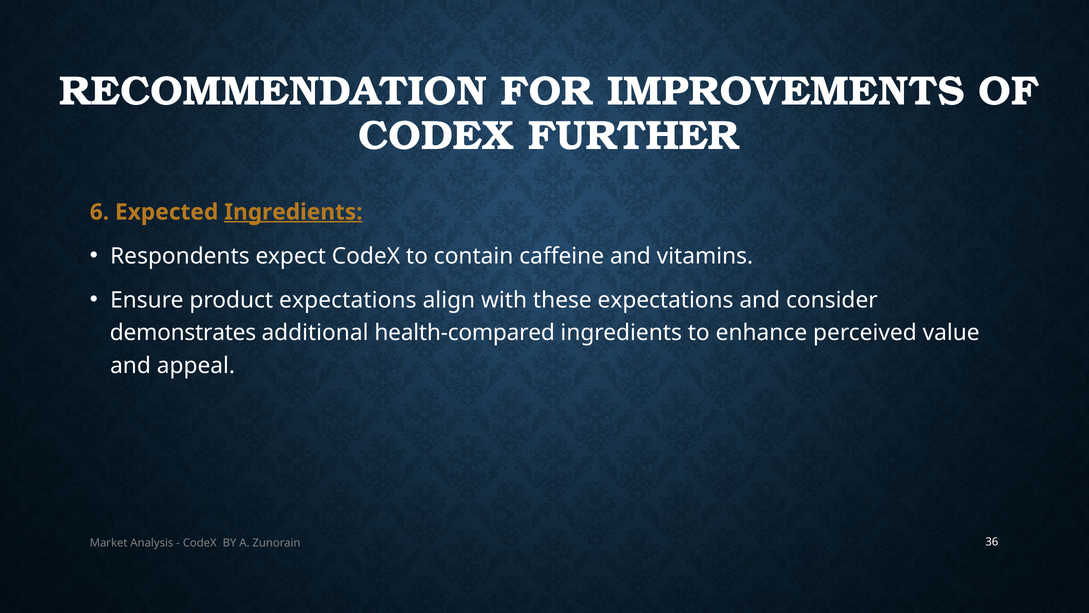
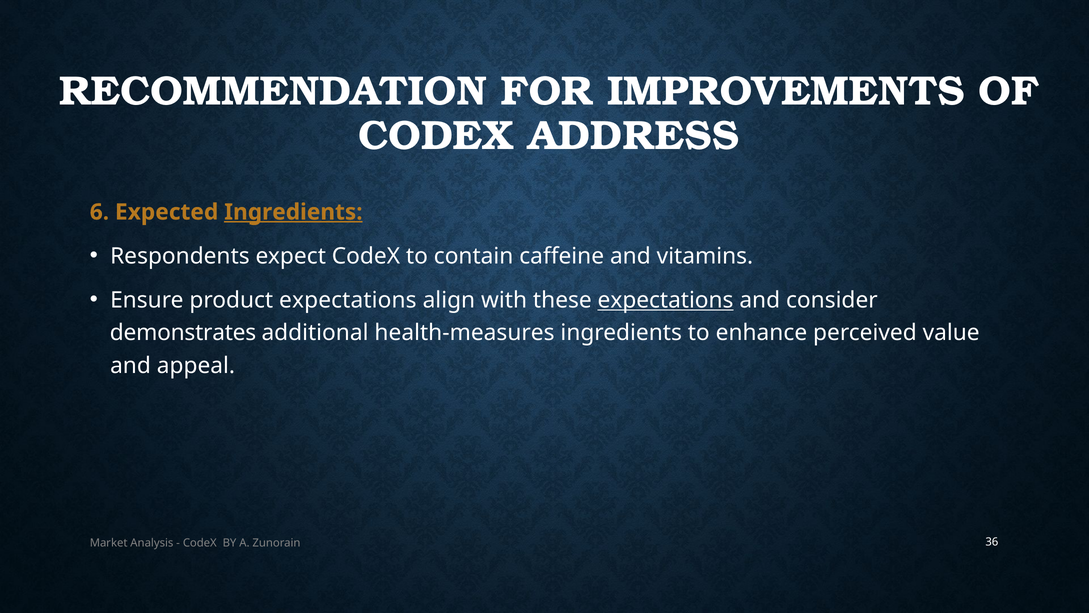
FURTHER: FURTHER -> ADDRESS (634, 135)
expectations underline: none -> present (666, 300)
health-compared: health-compared -> health-measures (465, 333)
